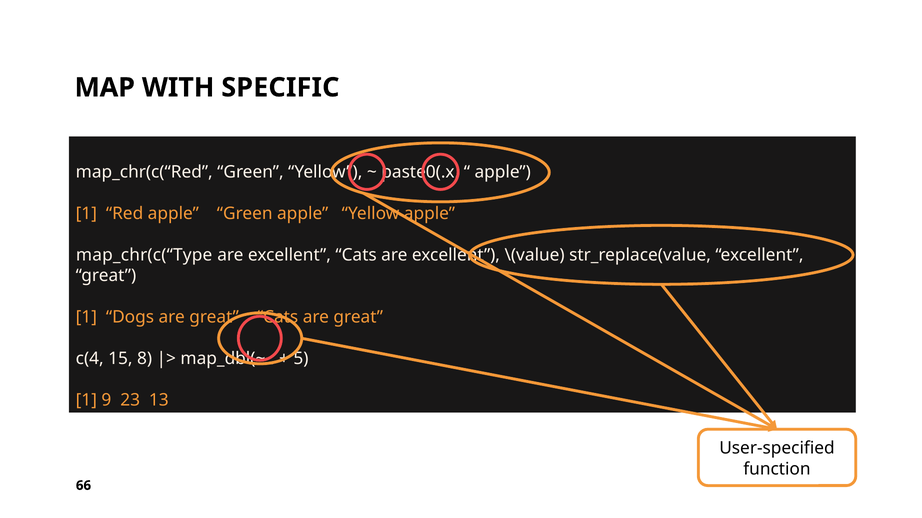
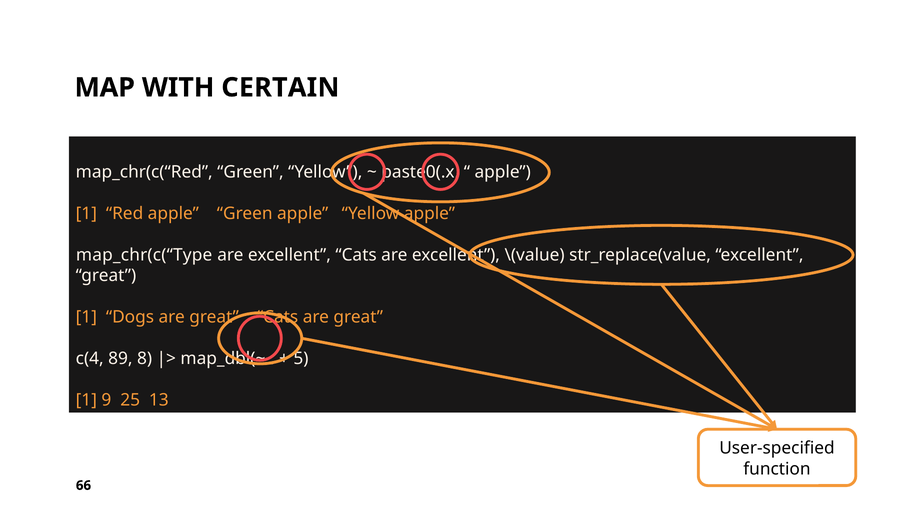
SPECIFIC: SPECIFIC -> CERTAIN (280, 88)
15: 15 -> 89 (120, 359)
23: 23 -> 25 (130, 401)
